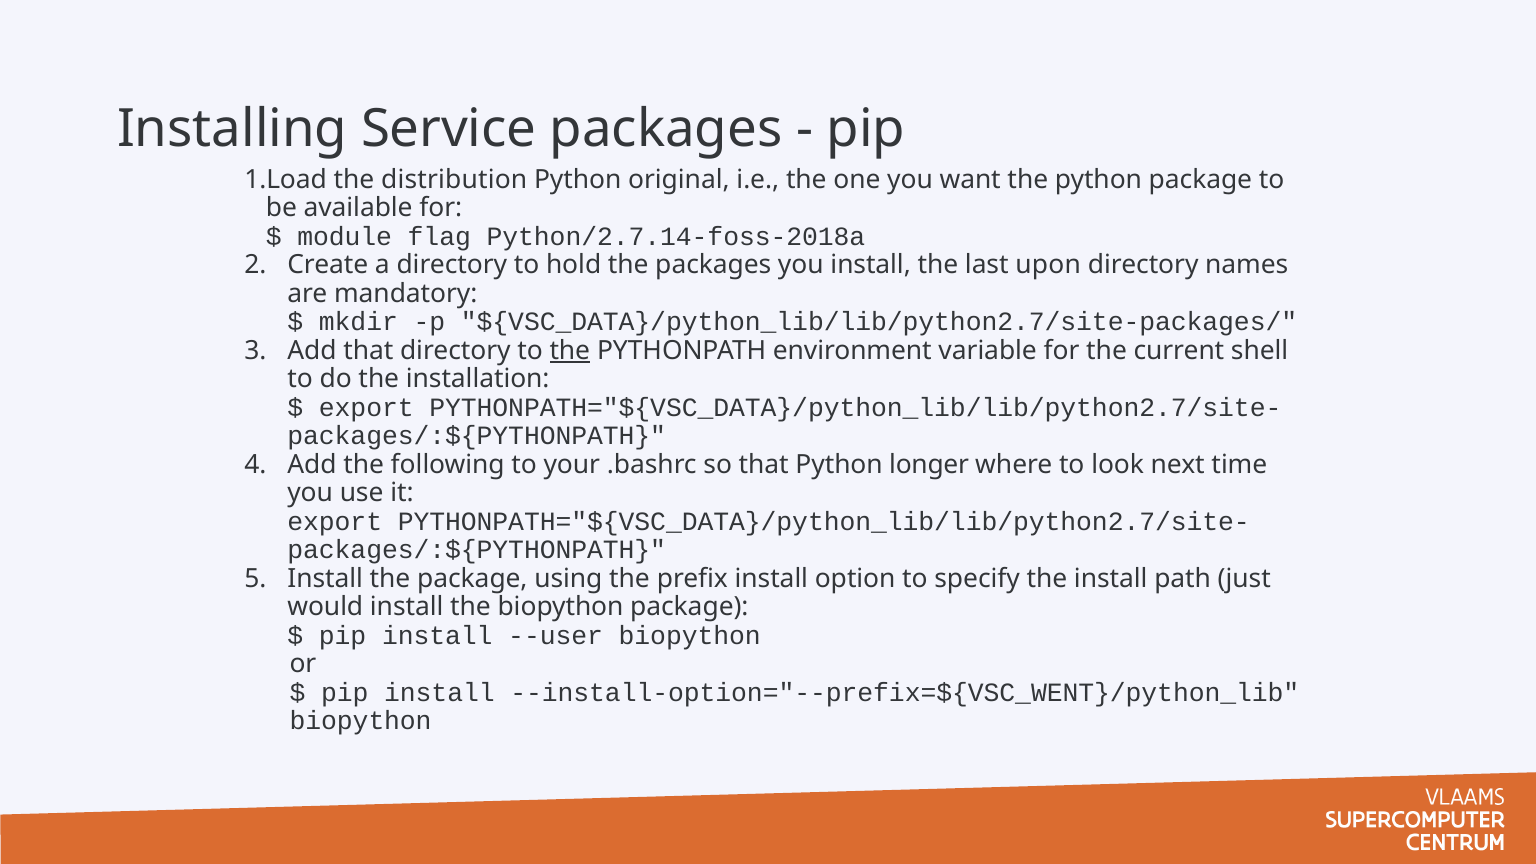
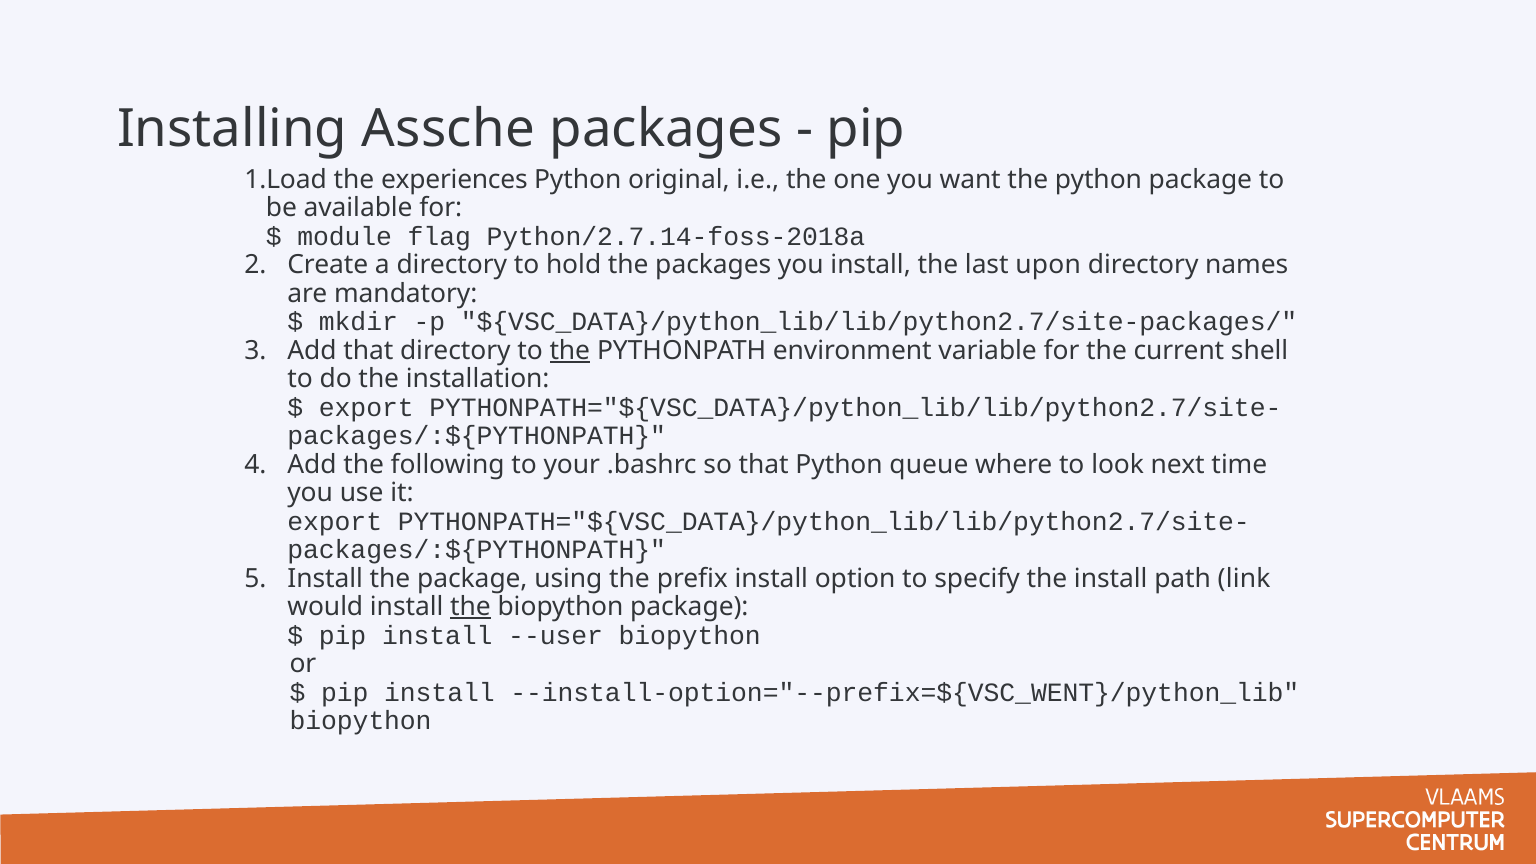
Service: Service -> Assche (448, 129)
distribution: distribution -> experiences (454, 180)
longer: longer -> queue (929, 465)
just: just -> link (1244, 578)
the underline: none -> present (471, 607)
